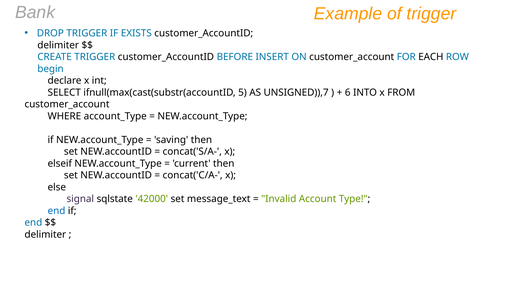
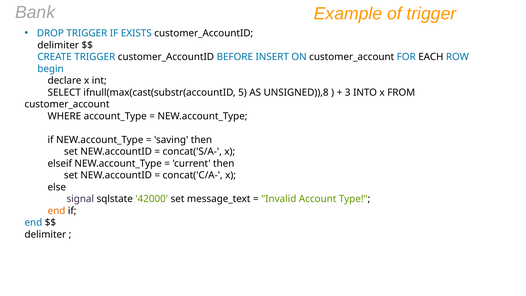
UNSIGNED)),7: UNSIGNED)),7 -> UNSIGNED)),8 (296, 92)
6: 6 -> 3 (348, 92)
end colour: blue -> orange (56, 211)
